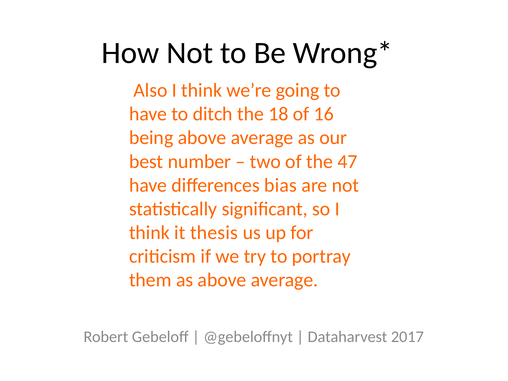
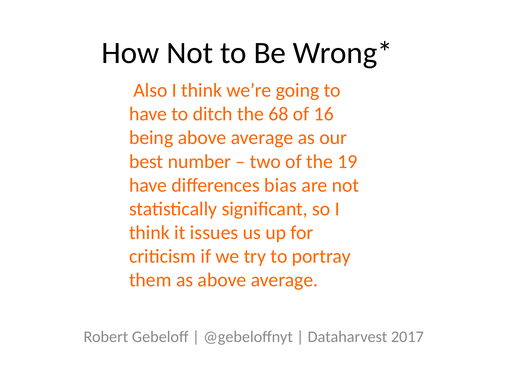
18: 18 -> 68 (278, 114)
47: 47 -> 19 (347, 162)
thesis: thesis -> issues (214, 233)
